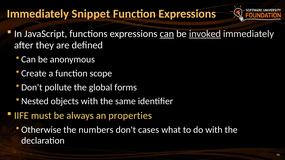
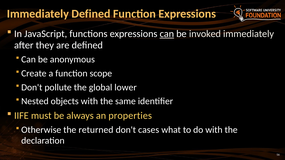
Immediately Snippet: Snippet -> Defined (91, 14)
invoked underline: present -> none (205, 34)
forms: forms -> lower (126, 88)
numbers: numbers -> returned (96, 130)
